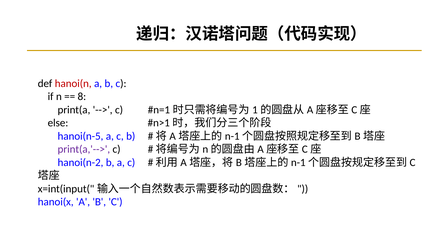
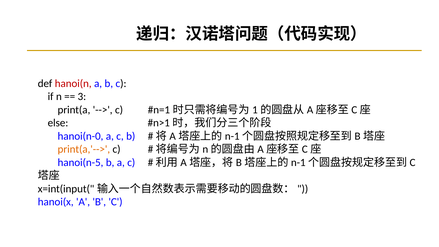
8: 8 -> 3 (82, 97)
hanoi(n-5: hanoi(n-5 -> hanoi(n-0 (80, 136)
print(a,'--> colour: purple -> orange (84, 149)
hanoi(n-2: hanoi(n-2 -> hanoi(n-5 (80, 162)
